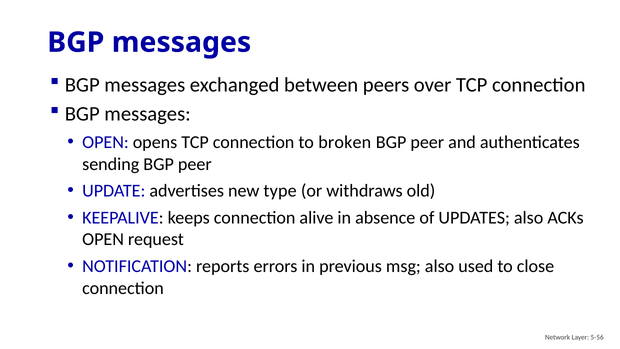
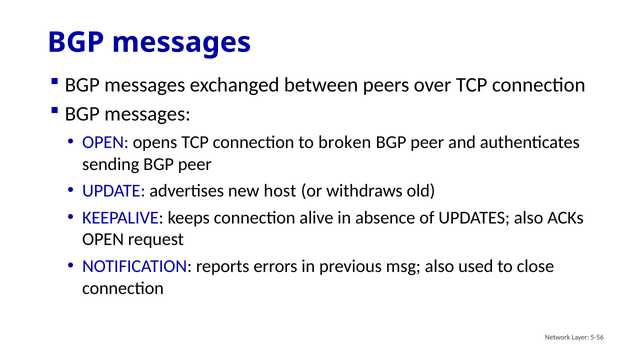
type: type -> host (280, 191)
